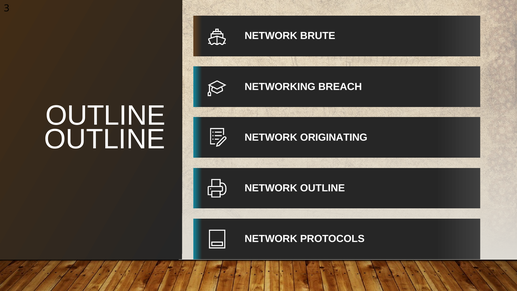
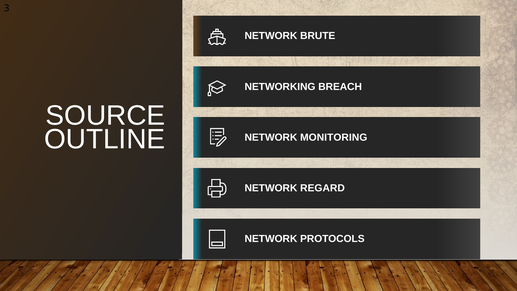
OUTLINE: OUTLINE -> SOURCE (105, 116)
ORIGINATING: ORIGINATING -> MONITORING (334, 137)
OUTLINE: OUTLINE -> REGARD (322, 188)
